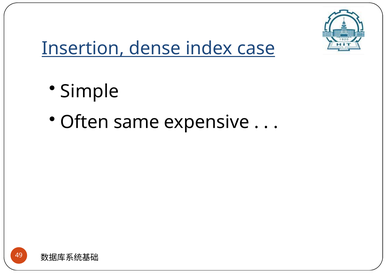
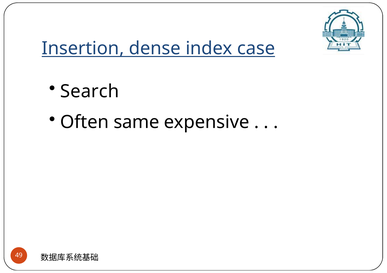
Simple: Simple -> Search (90, 92)
